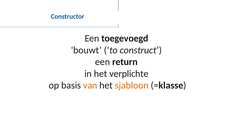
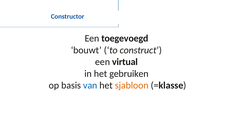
return: return -> virtual (125, 62)
verplichte: verplichte -> gebruiken (129, 74)
van colour: orange -> blue (90, 85)
